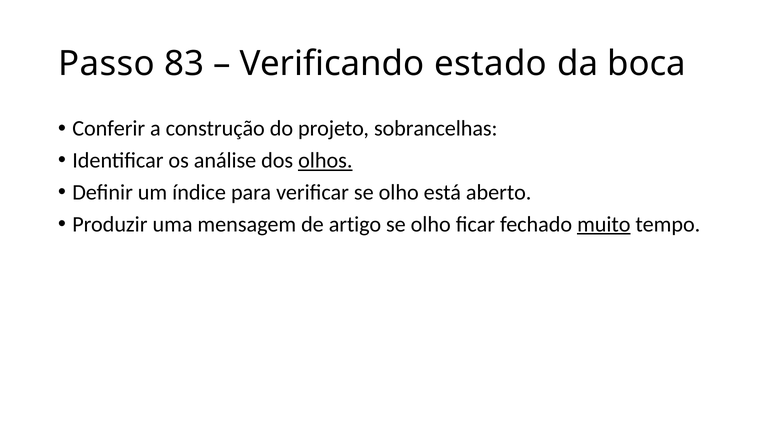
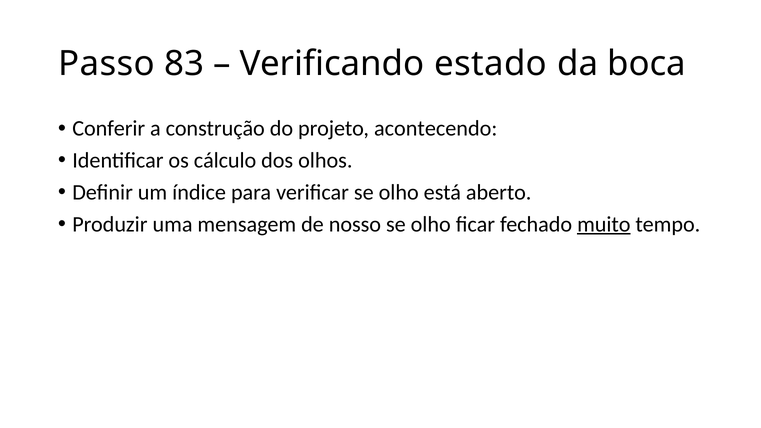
sobrancelhas: sobrancelhas -> acontecendo (436, 129)
análise: análise -> cálculo (225, 161)
olhos underline: present -> none (325, 161)
artigo: artigo -> nosso (355, 224)
